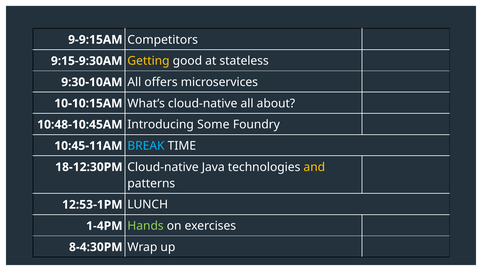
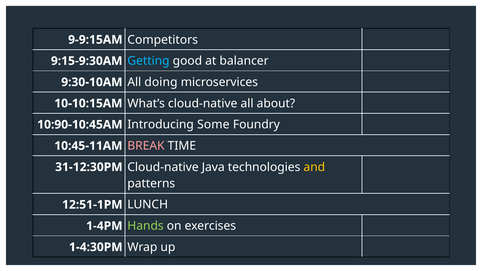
Getting colour: yellow -> light blue (148, 61)
stateless: stateless -> balancer (244, 61)
offers: offers -> doing (161, 82)
10:48-10:45AM: 10:48-10:45AM -> 10:90-10:45AM (80, 125)
BREAK colour: light blue -> pink (146, 146)
18-12:30PM: 18-12:30PM -> 31-12:30PM (89, 167)
12:53-1PM: 12:53-1PM -> 12:51-1PM (92, 205)
8-4:30PM: 8-4:30PM -> 1-4:30PM (96, 247)
